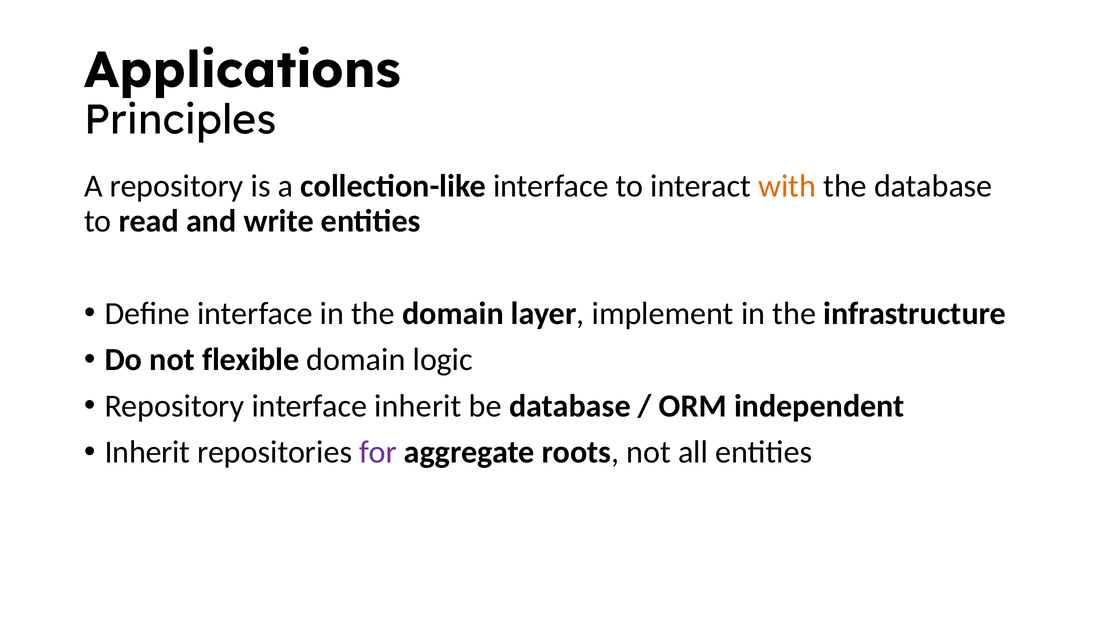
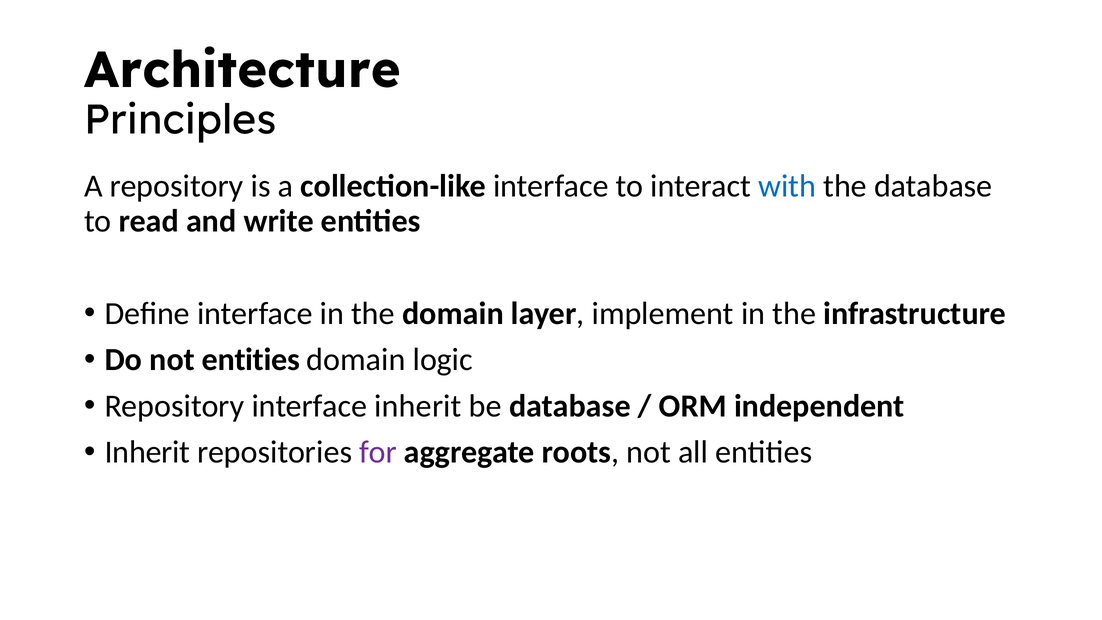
Applications: Applications -> Architecture (242, 70)
with colour: orange -> blue (787, 186)
not flexible: flexible -> entities (251, 360)
